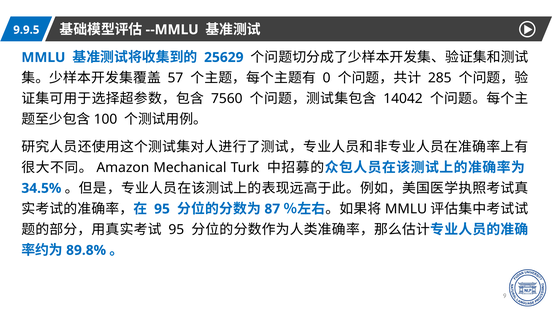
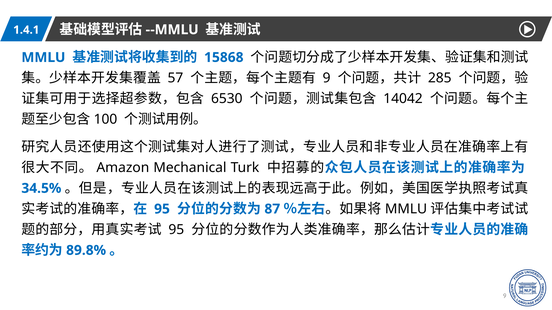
9.9.5: 9.9.5 -> 1.4.1 (26, 30)
25629: 25629 -> 15868 (224, 57)
0: 0 -> 9 (327, 78)
7560: 7560 -> 6530 (227, 99)
